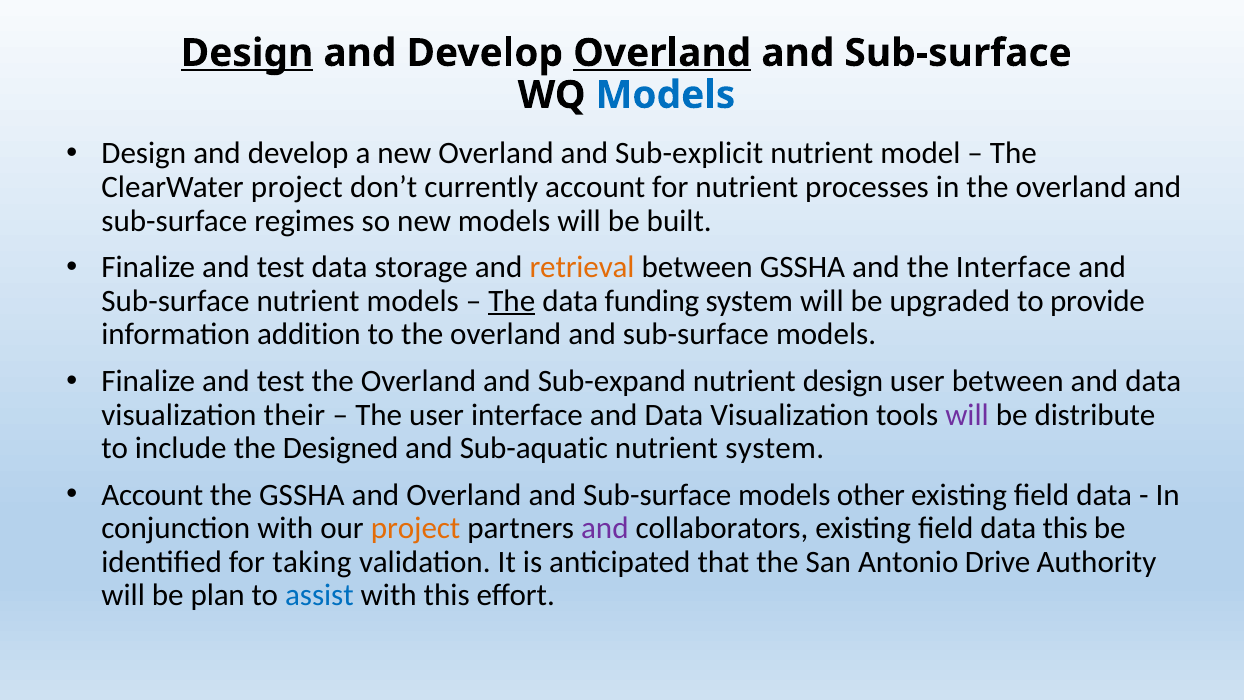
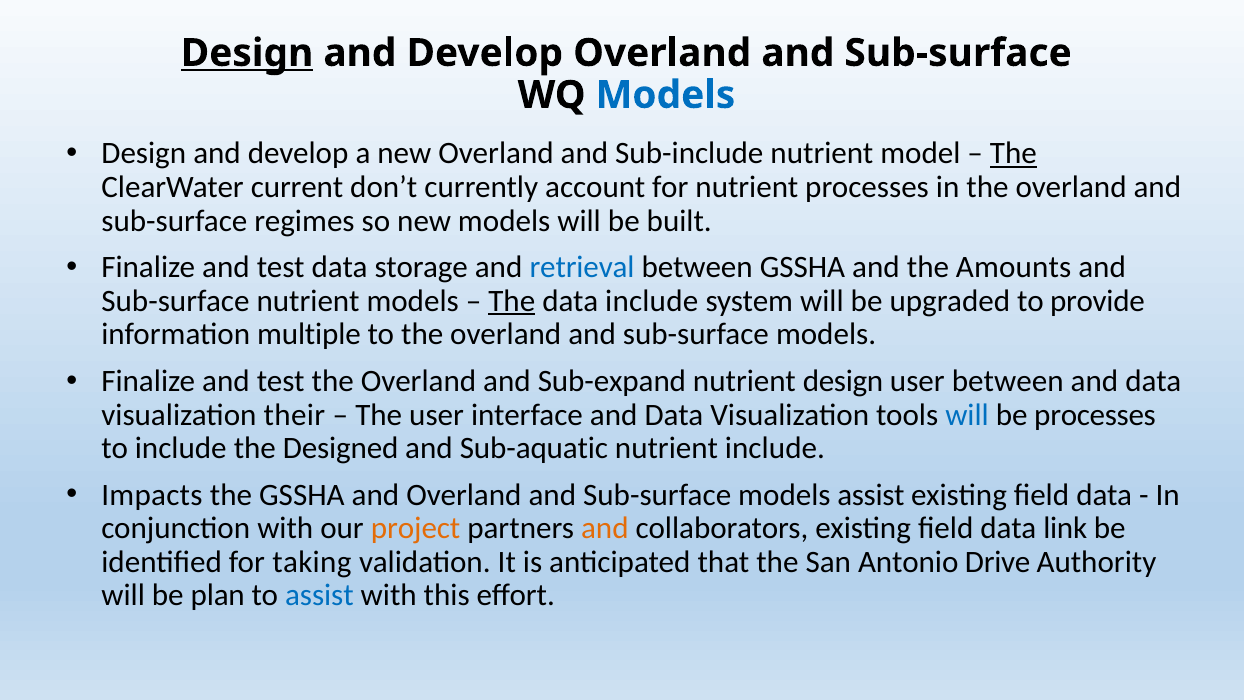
Overland underline: present -> none (662, 53)
Sub-explicit: Sub-explicit -> Sub-include (689, 154)
The underline: none -> present (1013, 154)
ClearWater project: project -> current (297, 187)
retrieval colour: orange -> blue (582, 267)
the Interface: Interface -> Amounts (1014, 267)
data funding: funding -> include (652, 301)
addition: addition -> multiple (309, 334)
will colour: purple -> blue (967, 415)
be distribute: distribute -> processes (1095, 415)
nutrient system: system -> include (775, 448)
Account: Account -> Impacts (152, 495)
models other: other -> assist (871, 495)
and colour: purple -> orange (605, 528)
data this: this -> link (1065, 528)
